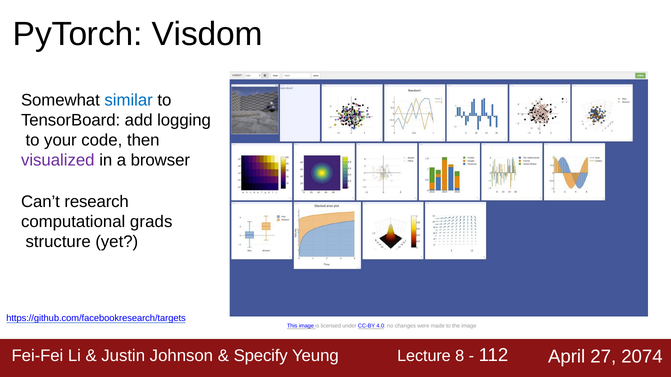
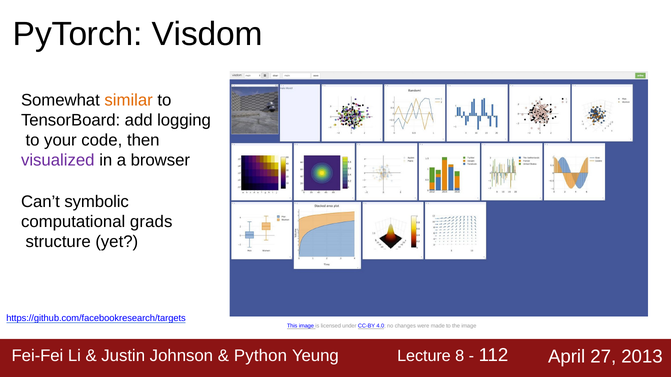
similar colour: blue -> orange (129, 100)
research: research -> symbolic (97, 202)
Specify: Specify -> Python (260, 356)
2074: 2074 -> 2013 (642, 357)
